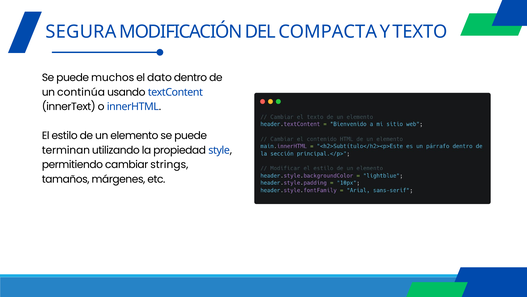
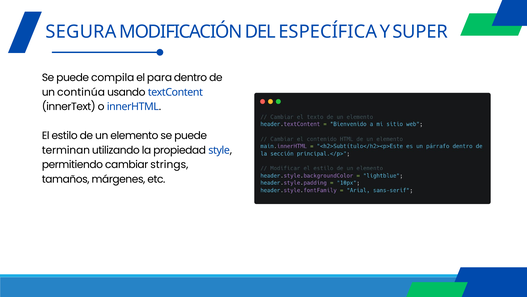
COMPACTA: COMPACTA -> ESPECÍFICA (328, 32)
TEXTO: TEXTO -> SUPER (420, 32)
muchos: muchos -> compila (113, 78)
dato: dato -> para (160, 78)
